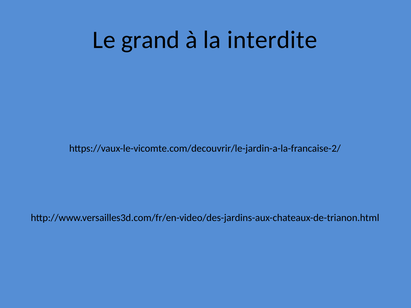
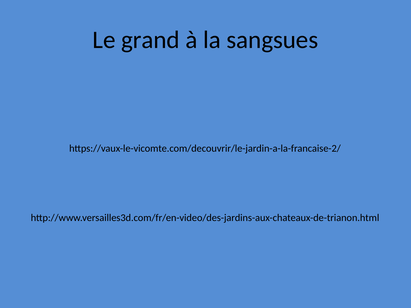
interdite: interdite -> sangsues (272, 40)
